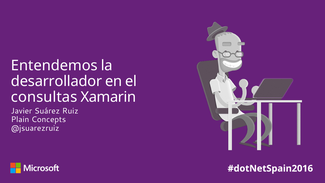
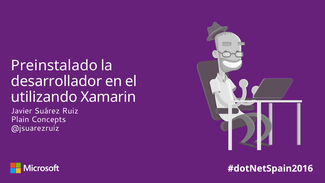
Entendemos: Entendemos -> Preinstalado (54, 66)
consultas: consultas -> utilizando (44, 97)
